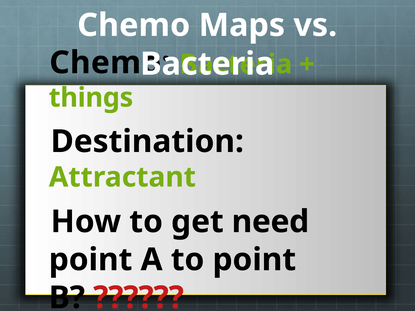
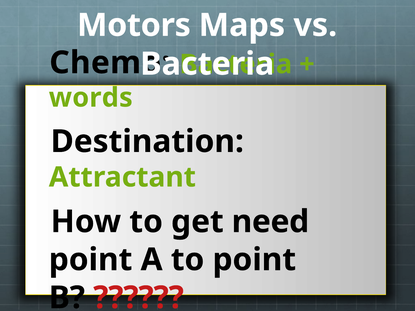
Chemo: Chemo -> Motors (134, 25)
things: things -> words (91, 98)
